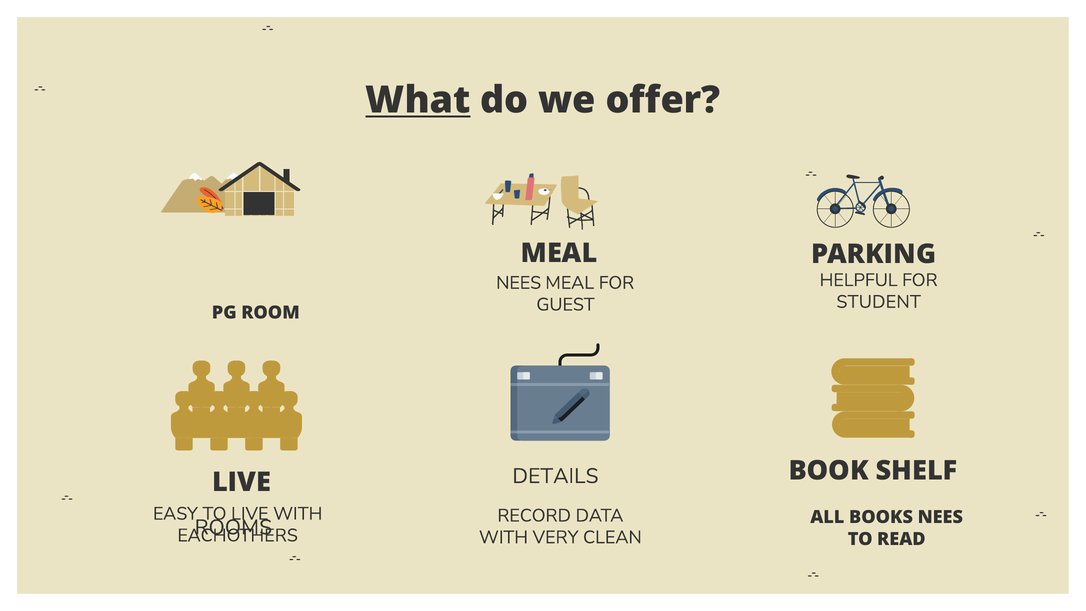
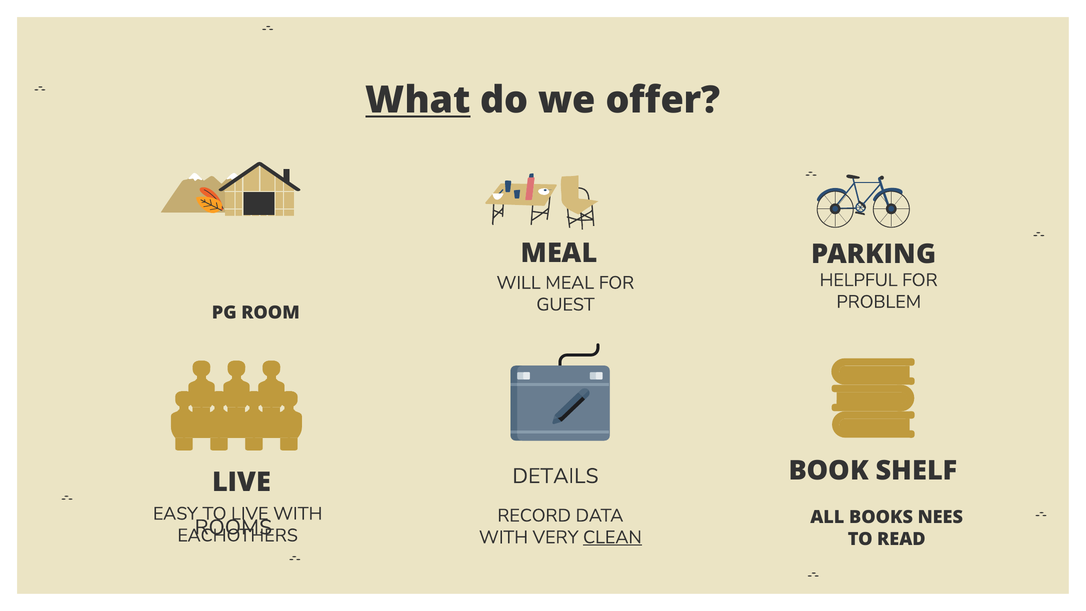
NEES: NEES -> WILL (519, 283)
STUDENT: STUDENT -> PROBLEM (879, 302)
CLEAN underline: none -> present (612, 537)
